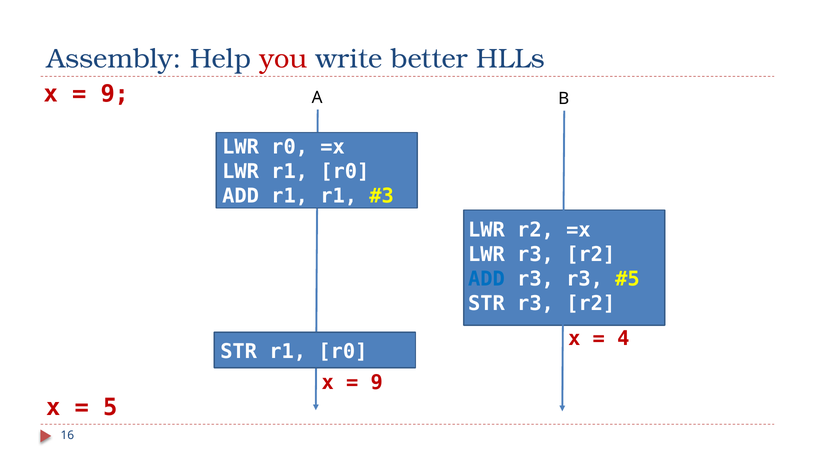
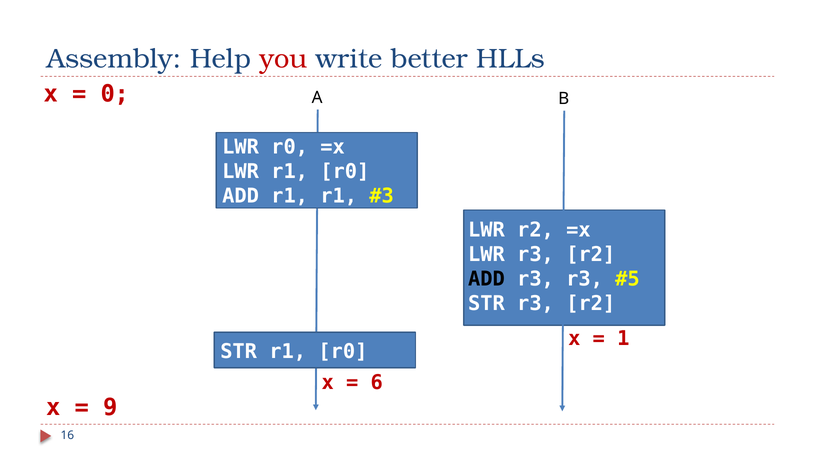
9: 9 -> 0 (115, 94)
ADD colour: blue -> black (486, 279)
4: 4 -> 1 (623, 339)
9: 9 -> 6 (377, 383)
5: 5 -> 9 (111, 408)
